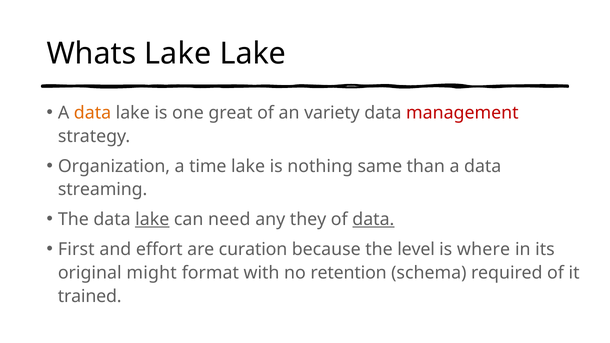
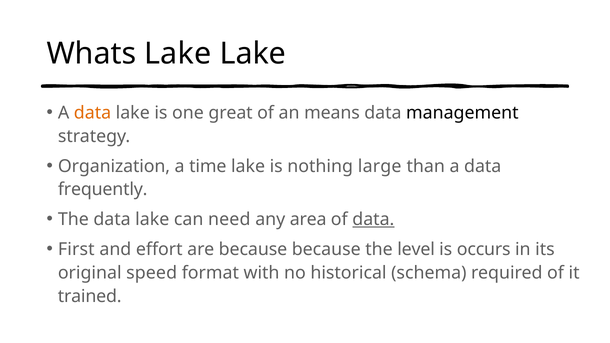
variety: variety -> means (332, 113)
management colour: red -> black (462, 113)
same: same -> large (380, 166)
streaming: streaming -> frequently (103, 190)
lake underline: present -> none (152, 220)
they: they -> area (308, 220)
are curation: curation -> because (253, 249)
where: where -> occurs (484, 249)
might: might -> speed (152, 273)
retention: retention -> historical (349, 273)
